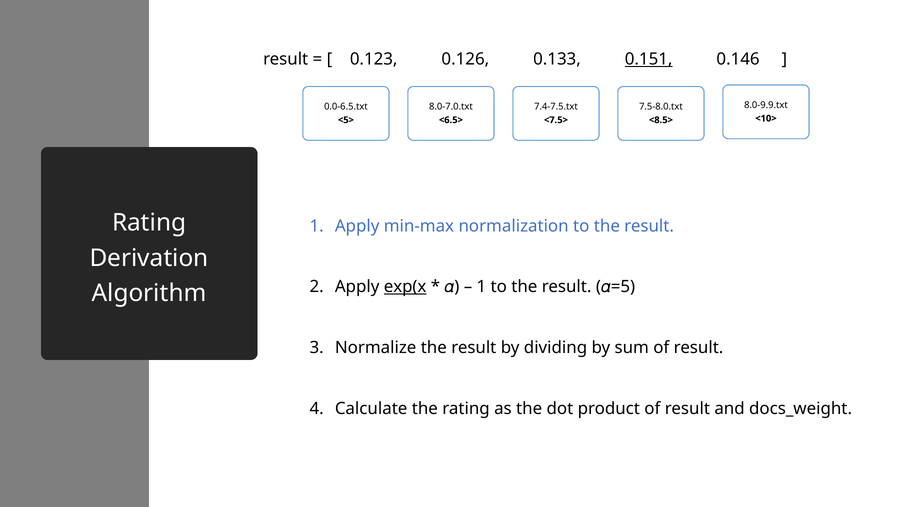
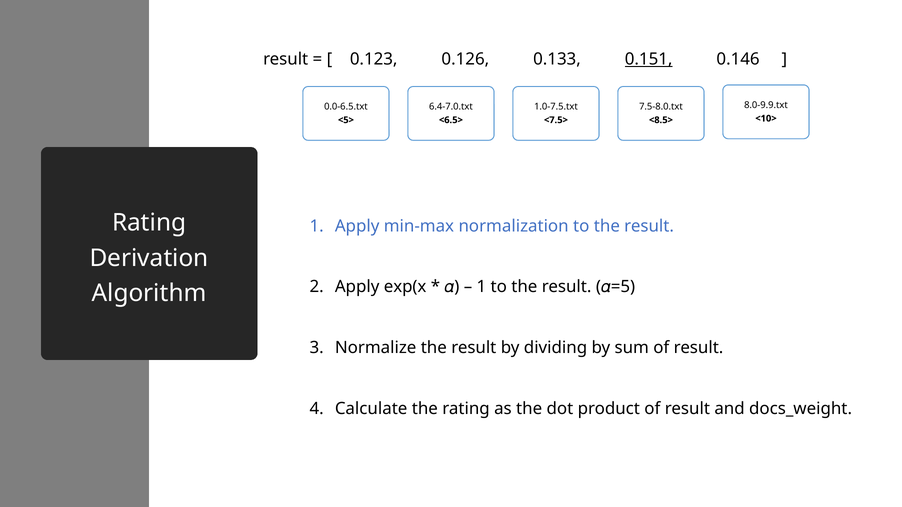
8.0-7.0.txt: 8.0-7.0.txt -> 6.4-7.0.txt (451, 107)
7.4-7.5.txt: 7.4-7.5.txt -> 1.0-7.5.txt (556, 107)
exp(x underline: present -> none (405, 287)
